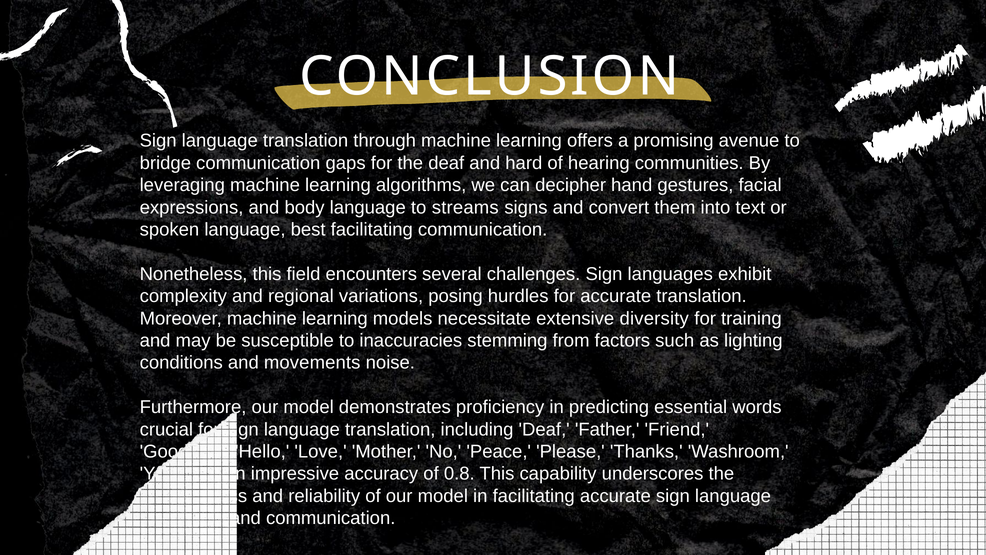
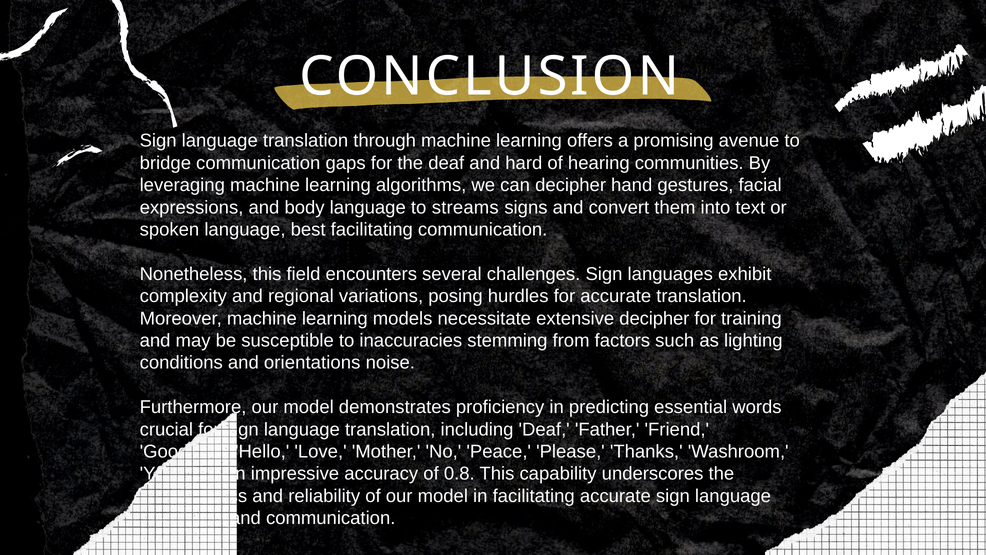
extensive diversity: diversity -> decipher (654, 318)
movements: movements -> orientations (312, 363)
